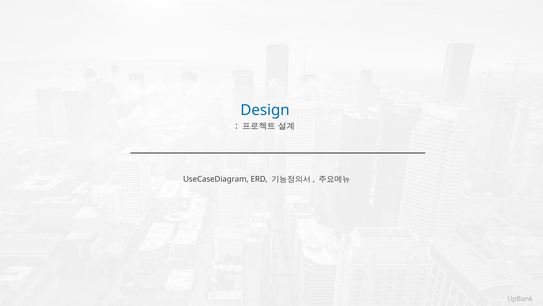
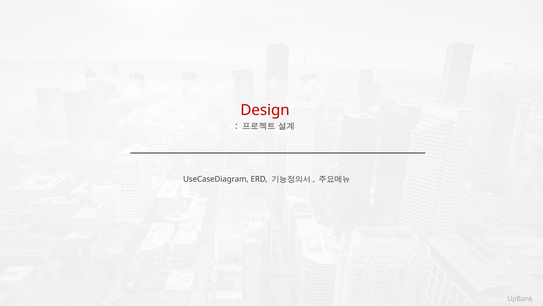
Design colour: blue -> red (265, 110)
